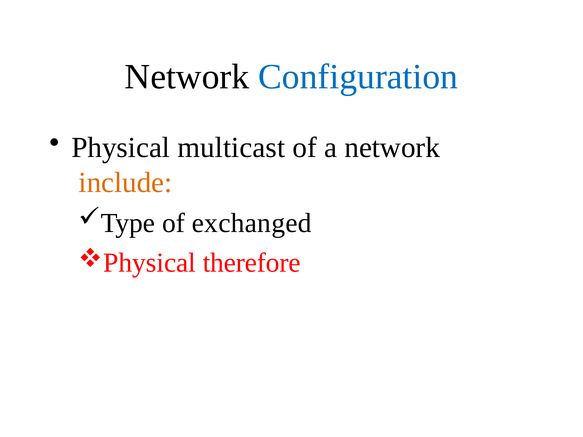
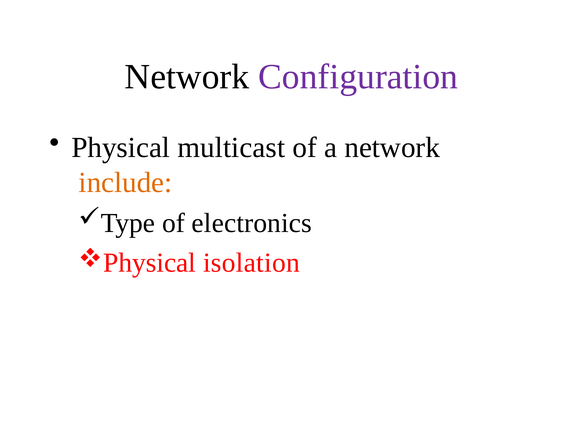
Configuration colour: blue -> purple (358, 77)
exchanged: exchanged -> electronics (252, 223)
therefore: therefore -> isolation (251, 263)
